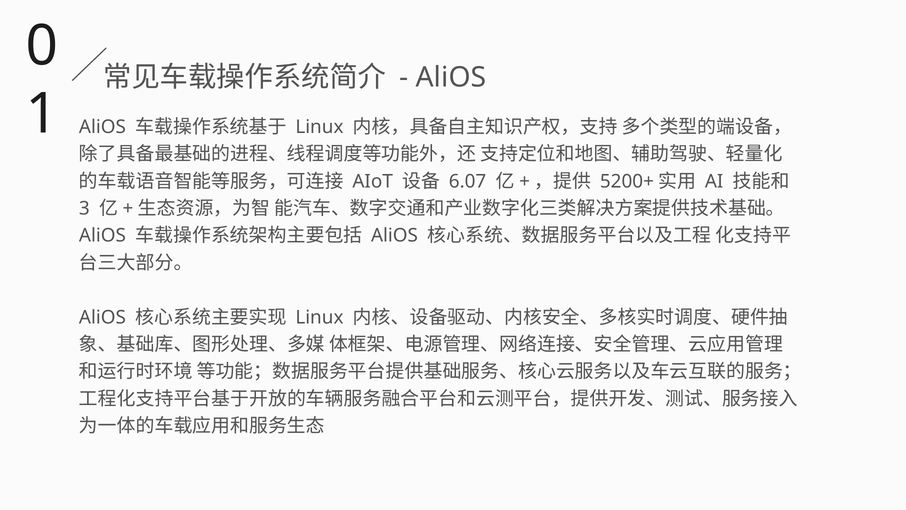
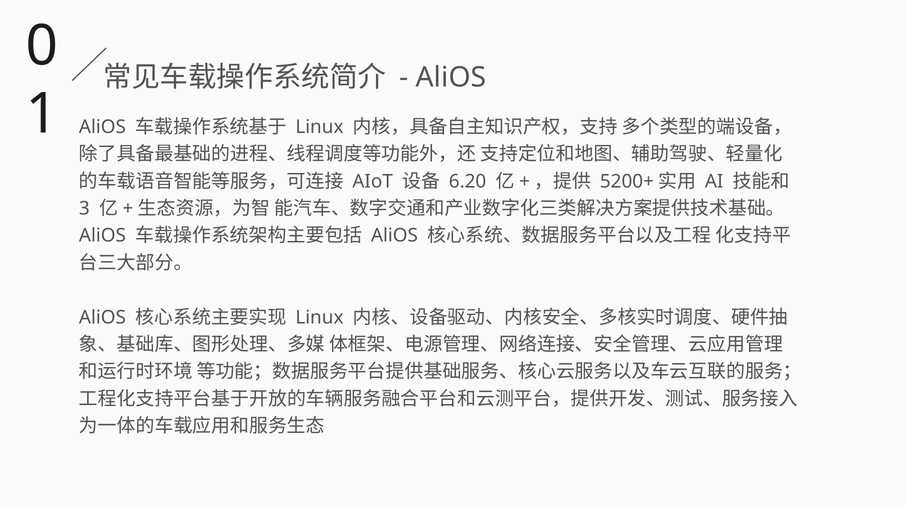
6.07: 6.07 -> 6.20 (468, 181)
